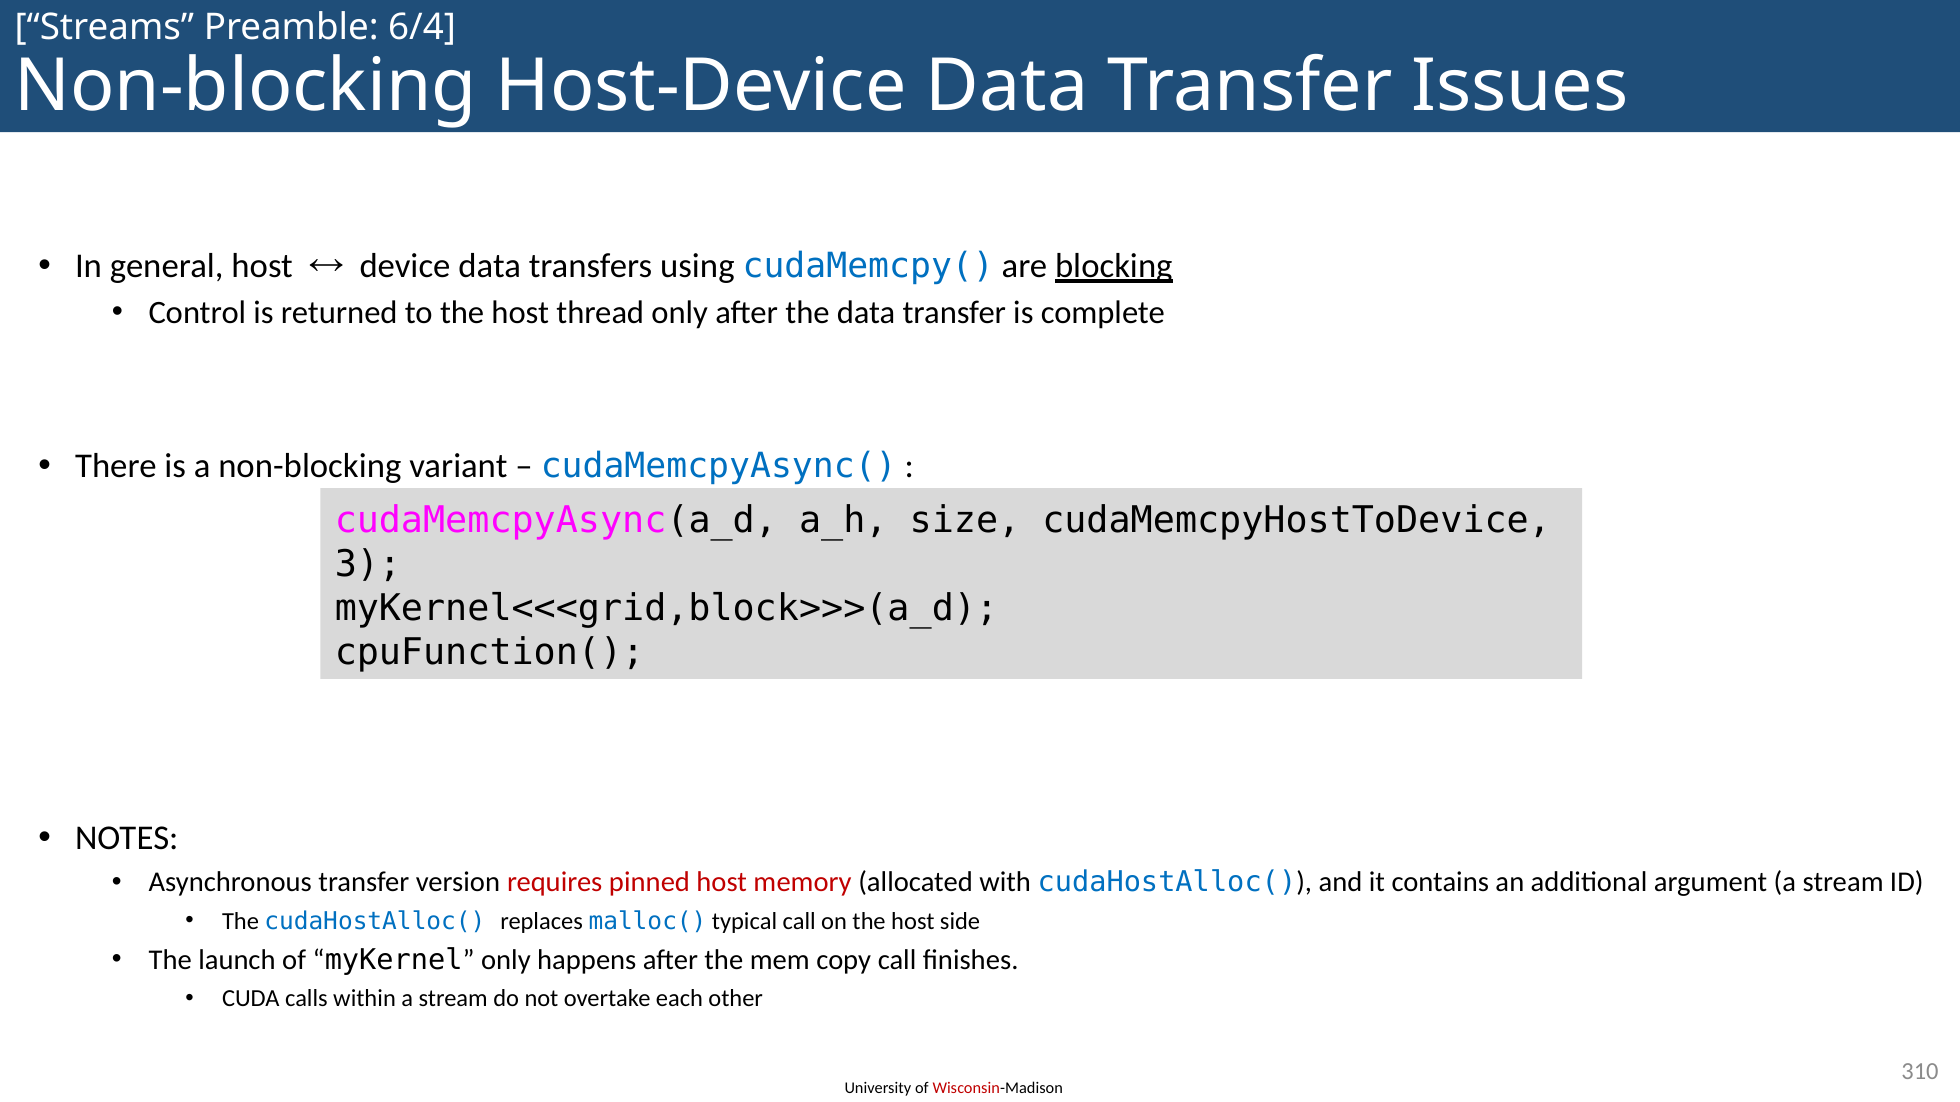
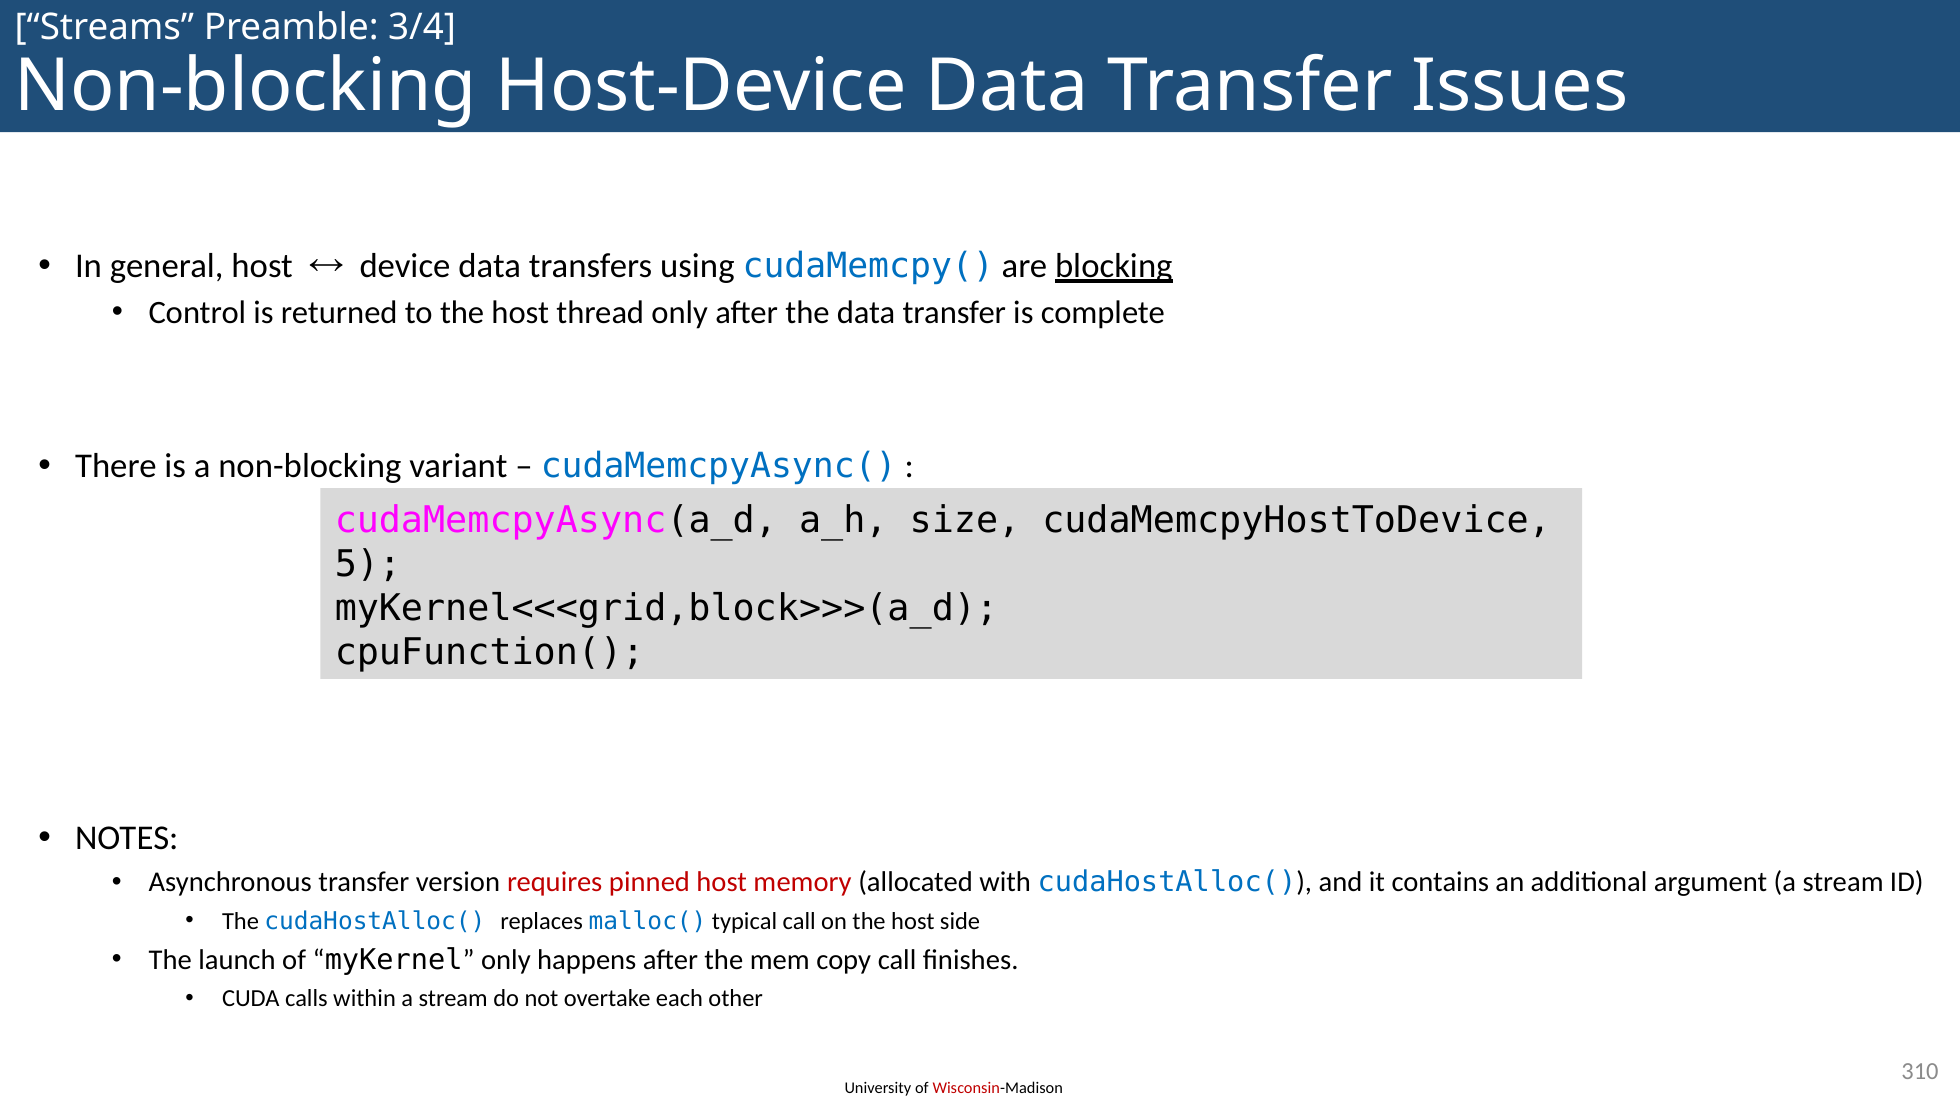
6/4: 6/4 -> 3/4 (422, 27)
3: 3 -> 5 (368, 564)
